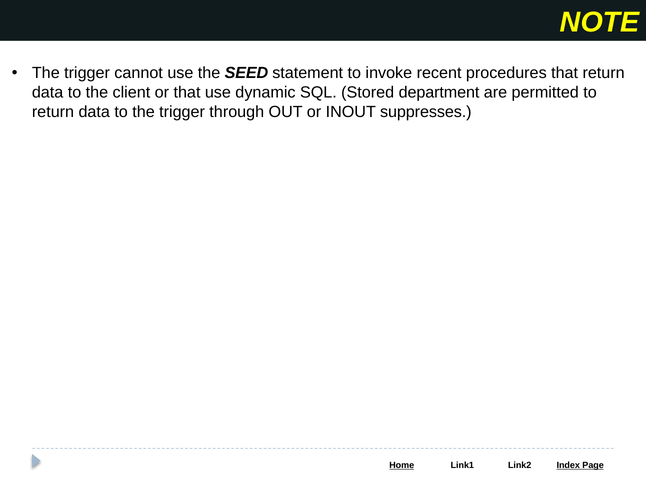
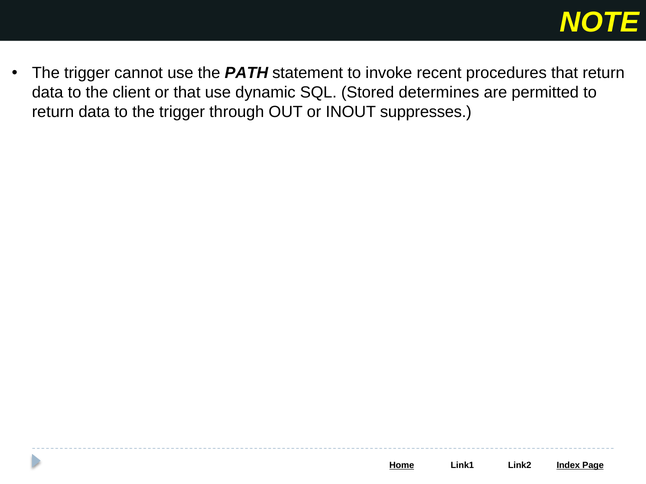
SEED: SEED -> PATH (246, 73)
department: department -> determines (439, 93)
